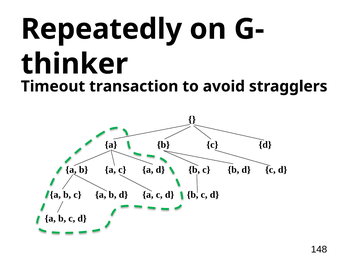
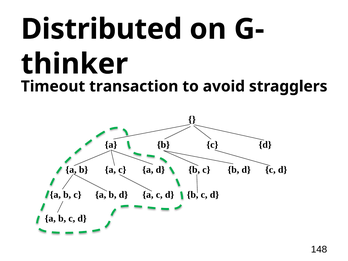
Repeatedly: Repeatedly -> Distributed (102, 29)
